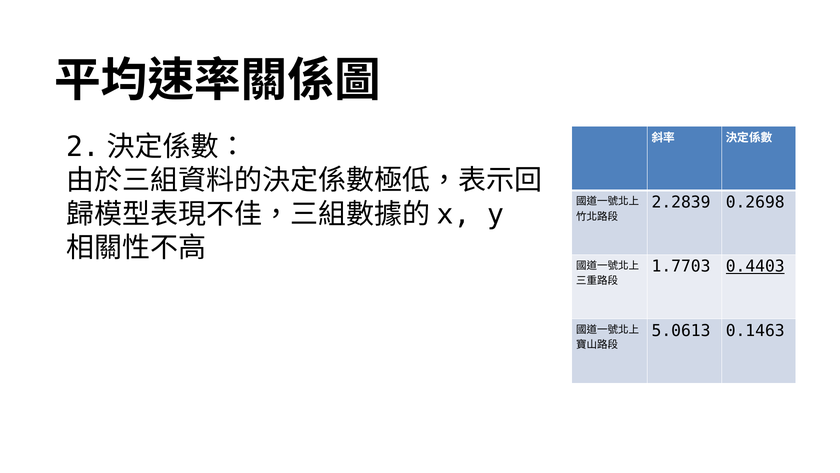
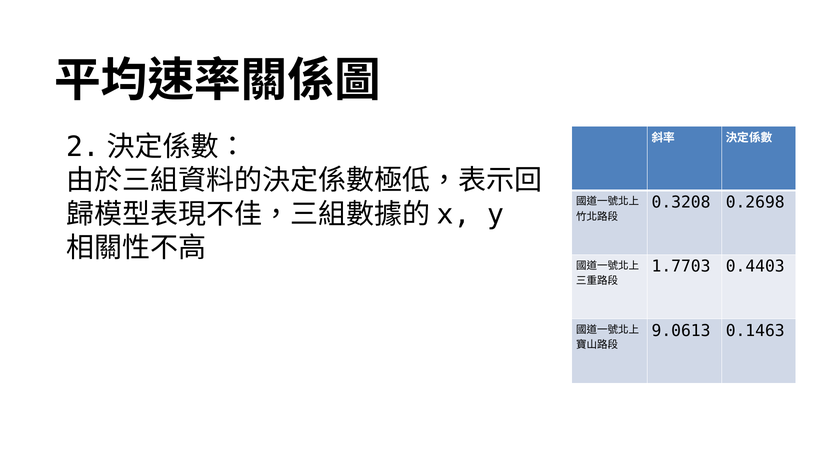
2.2839: 2.2839 -> 0.3208 (681, 202)
0.4403 underline: present -> none (755, 266)
5.0613: 5.0613 -> 9.0613 (681, 330)
